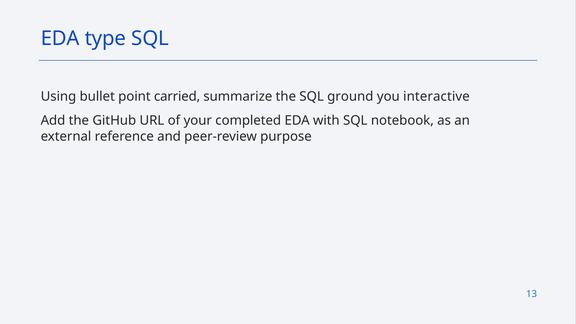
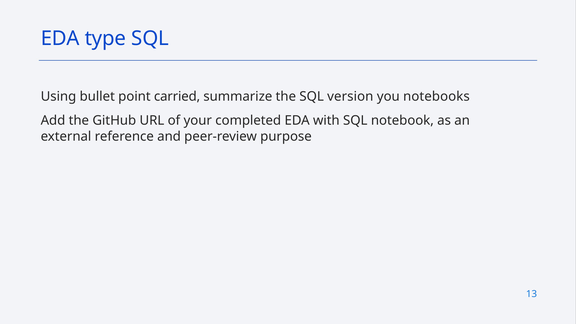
ground: ground -> version (350, 96)
interactive: interactive -> notebooks (436, 96)
